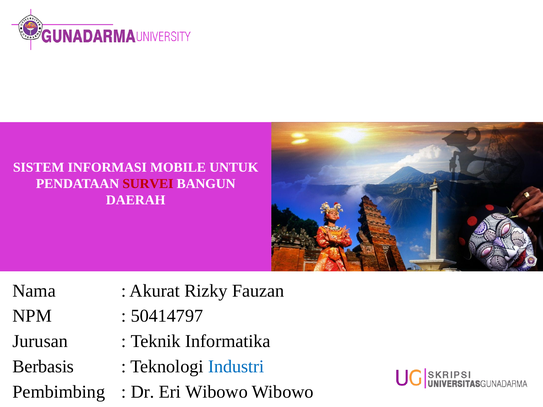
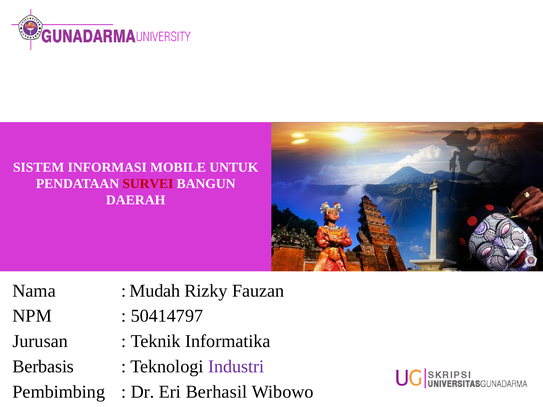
Akurat: Akurat -> Mudah (155, 291)
Industri colour: blue -> purple (236, 367)
Eri Wibowo: Wibowo -> Berhasil (217, 392)
